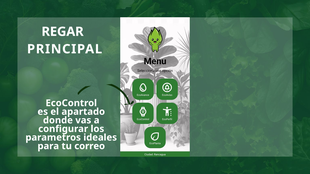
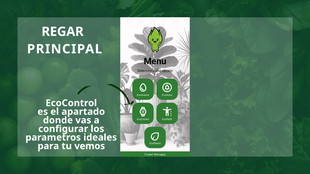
correo: correo -> vemos (90, 146)
